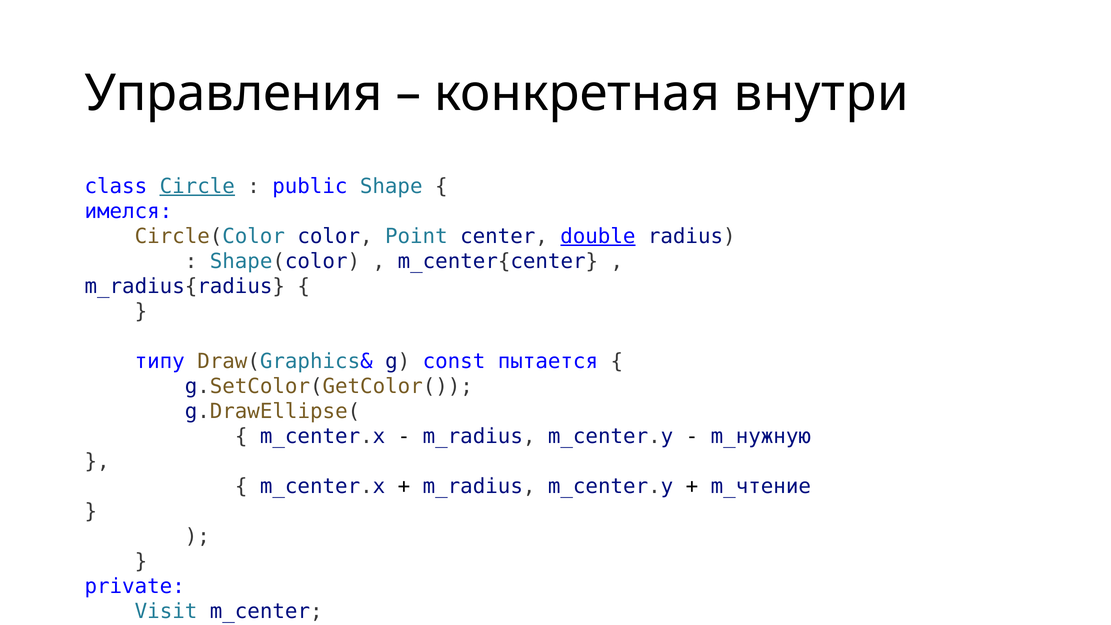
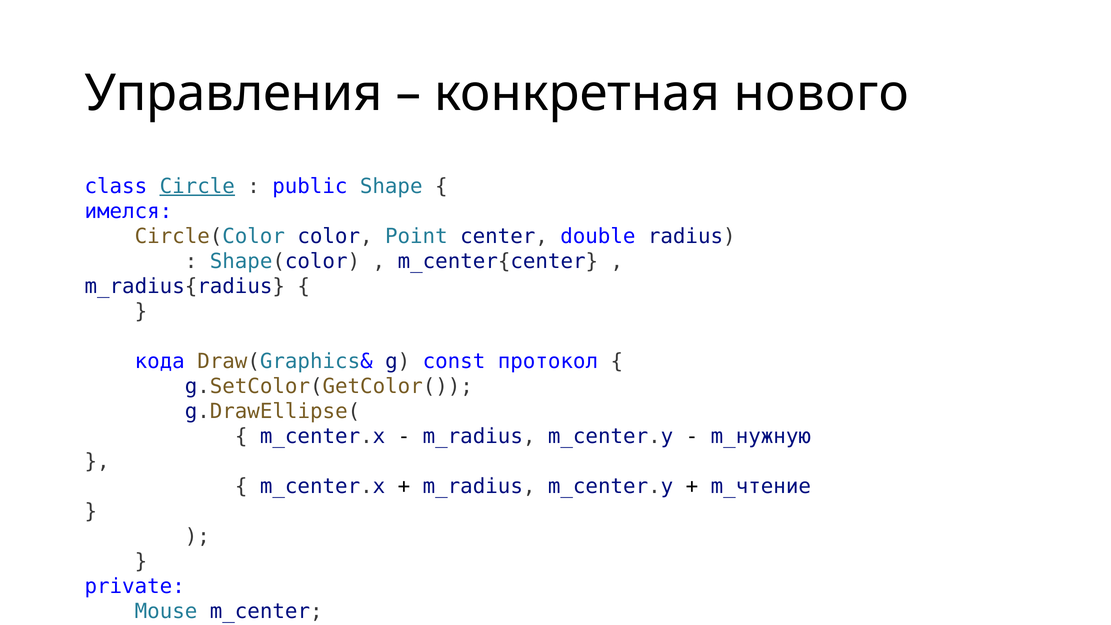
внутри: внутри -> нового (821, 93)
double underline: present -> none (598, 236)
типу: типу -> кода (160, 361)
пытается: пытается -> протокол (548, 361)
Visit: Visit -> Mouse (166, 611)
